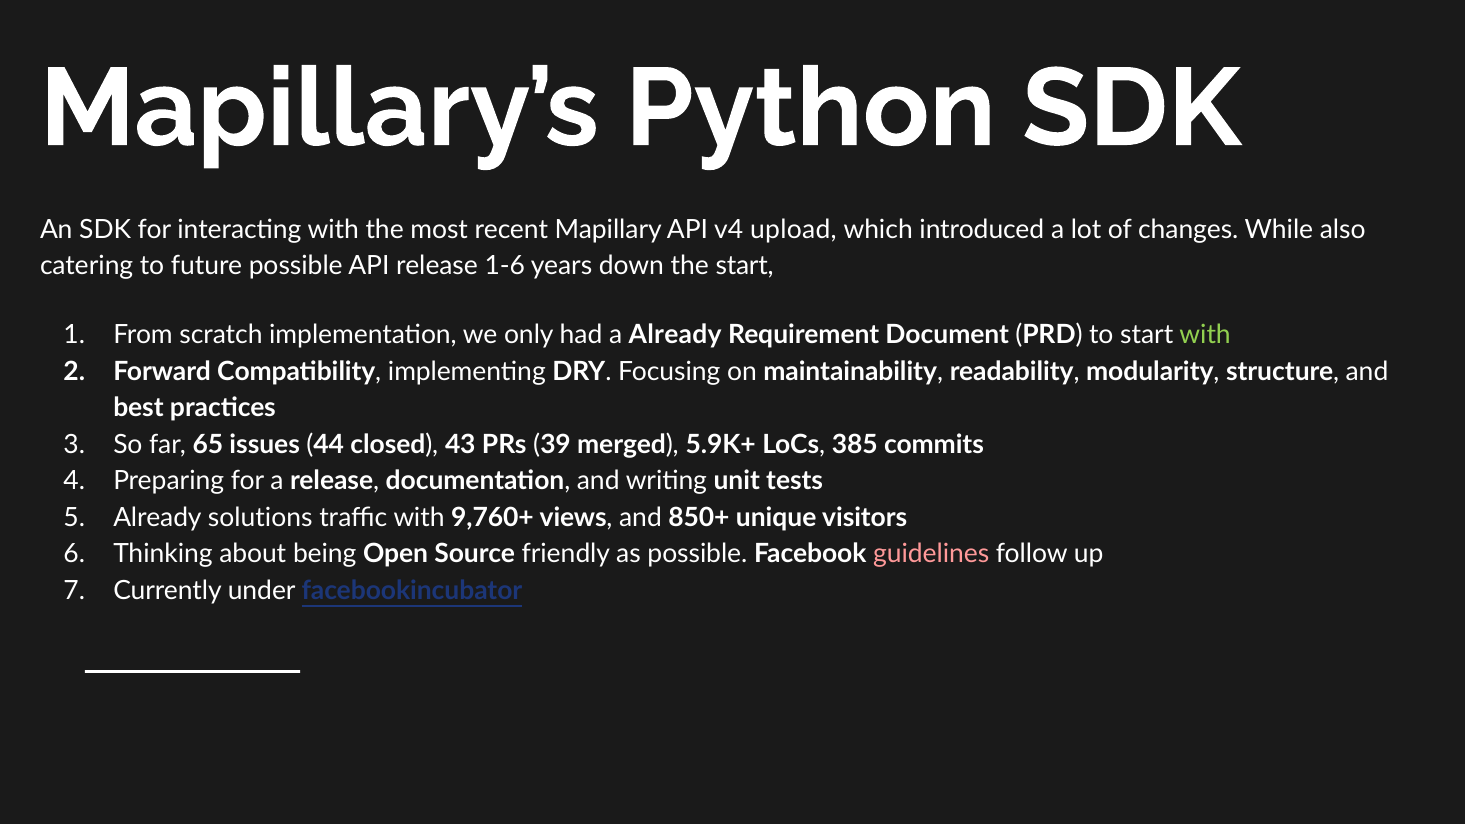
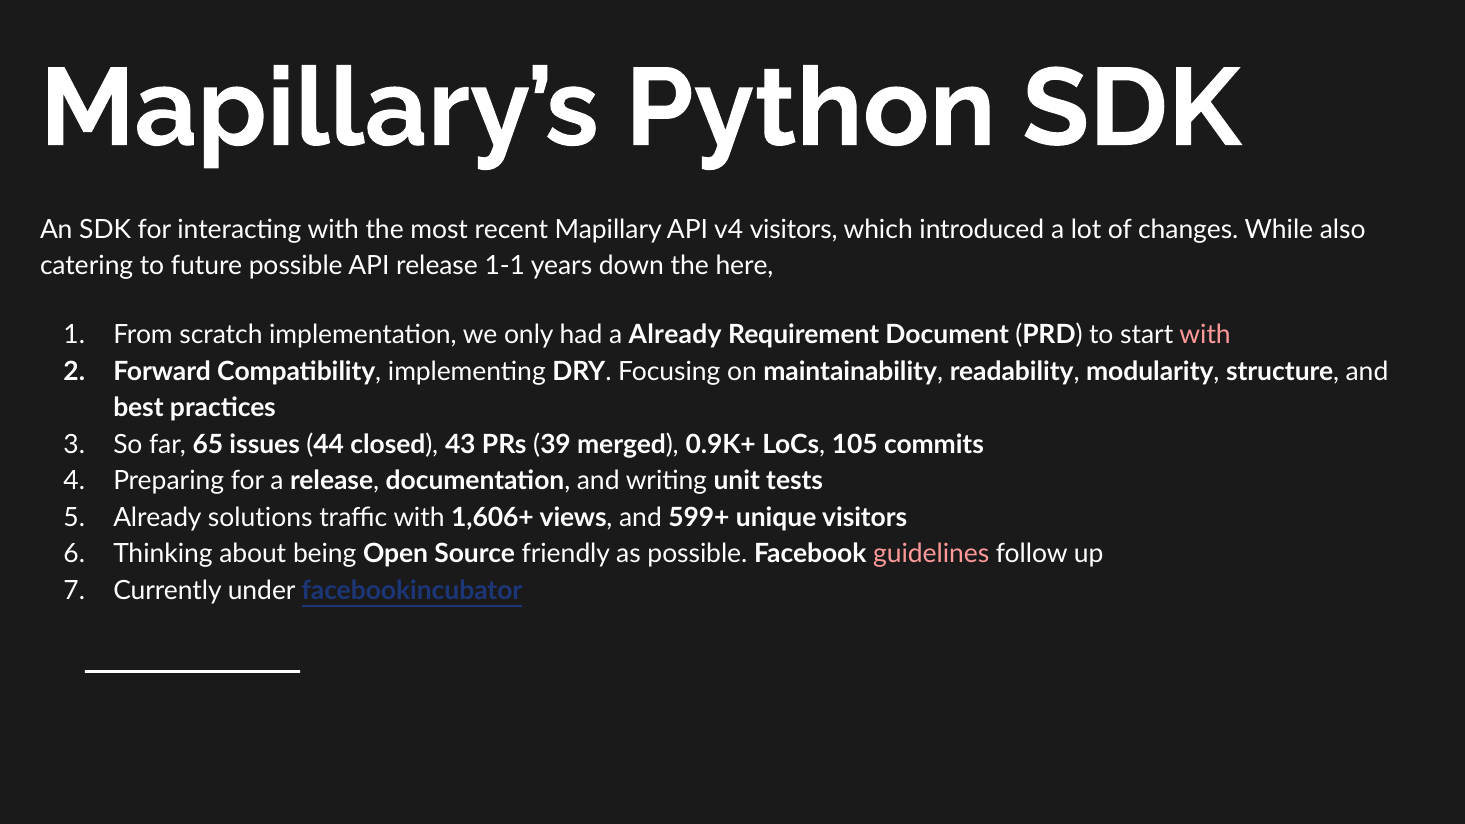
v4 upload: upload -> visitors (794, 229)
1-6: 1-6 -> 1-1 (505, 266)
the start: start -> here (745, 266)
with colour: light green -> pink (1205, 335)
5.9K+: 5.9K+ -> 0.9K+ (721, 445)
385: 385 -> 105 (855, 445)
9,760+: 9,760+ -> 1,606+ (492, 518)
850+: 850+ -> 599+ (699, 518)
